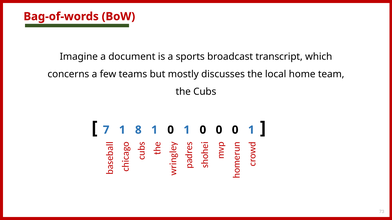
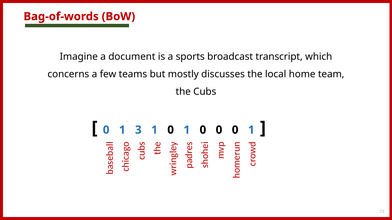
7: 7 -> 0 (106, 130)
8: 8 -> 3 (138, 130)
